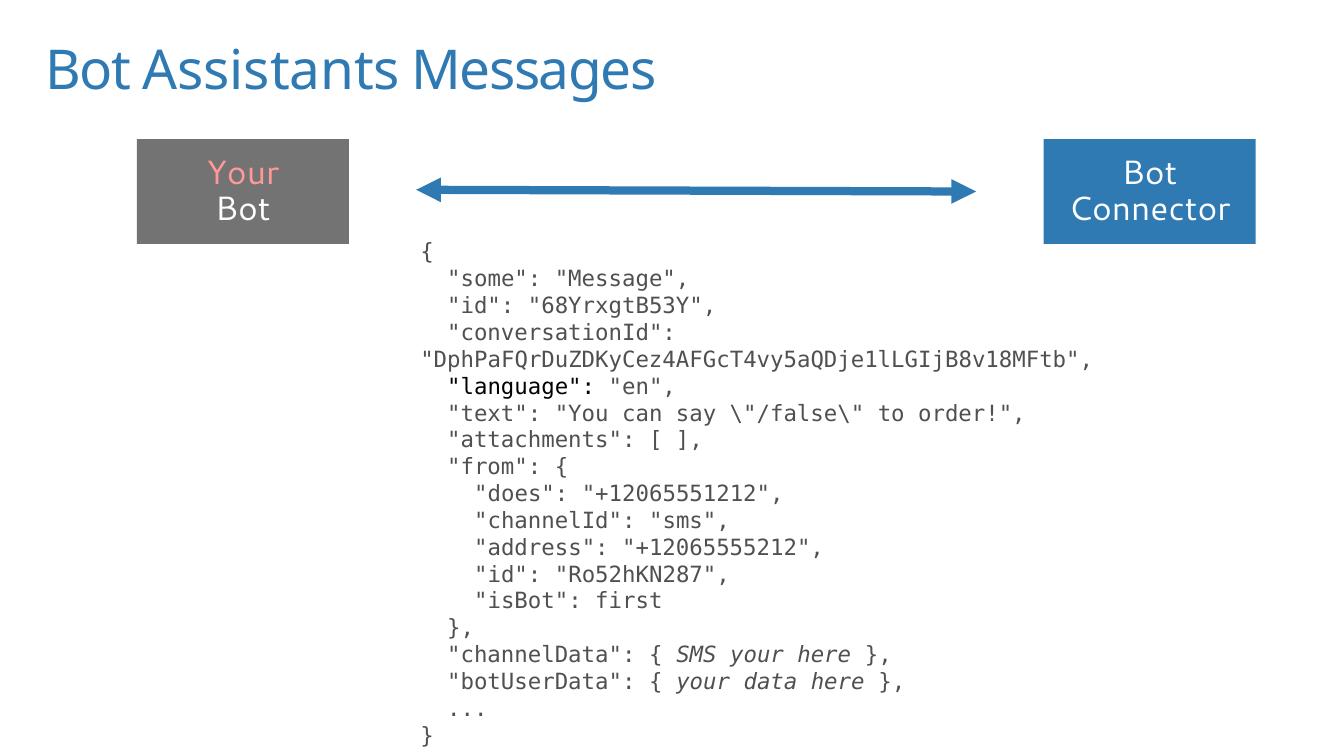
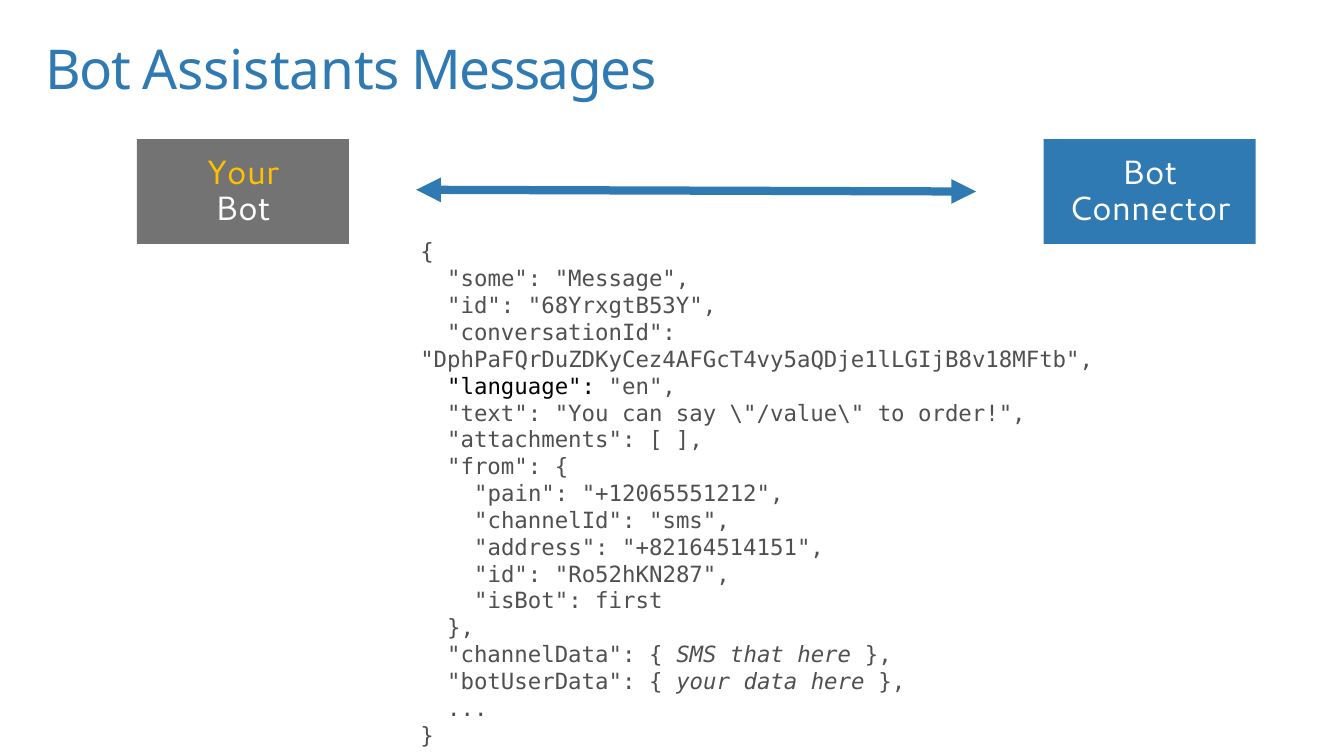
Your colour: pink -> yellow (243, 173)
\"/false\: \"/false\ -> \"/value\ (797, 414)
does: does -> pain (521, 494)
+12065555212: +12065555212 -> +82164514151 (723, 548)
SMS your: your -> that (757, 655)
